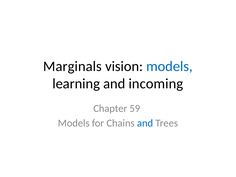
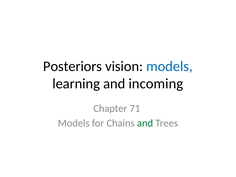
Marginals: Marginals -> Posteriors (73, 66)
59: 59 -> 71 (135, 109)
and colour: blue -> green (145, 123)
